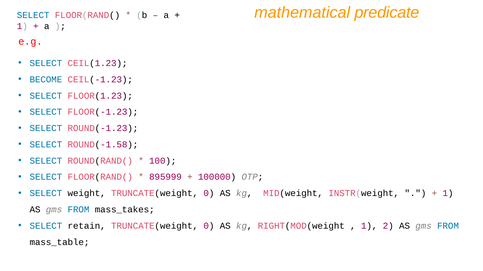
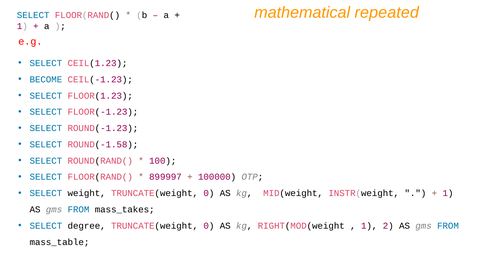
predicate: predicate -> repeated (387, 13)
895999: 895999 -> 899997 (165, 177)
retain: retain -> degree (87, 226)
